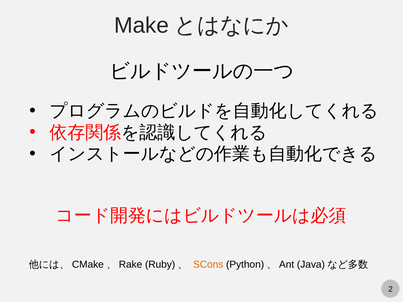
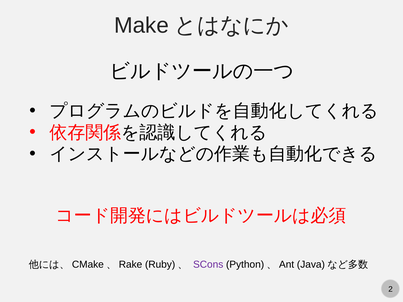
SCons colour: orange -> purple (208, 265)
